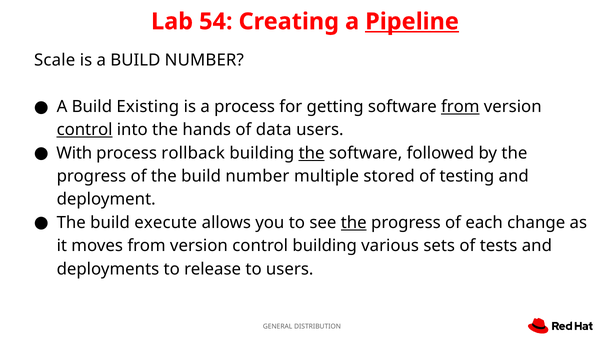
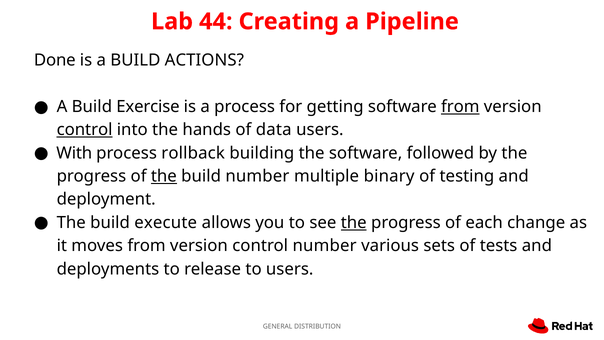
54: 54 -> 44 (216, 21)
Pipeline underline: present -> none (412, 21)
Scale: Scale -> Done (55, 60)
a BUILD NUMBER: NUMBER -> ACTIONS (204, 60)
Existing: Existing -> Exercise (148, 107)
the underline: present -> none (312, 153)
the underline: none -> present (164, 176)
stored: stored -> binary (389, 176)
control building: building -> number (325, 246)
